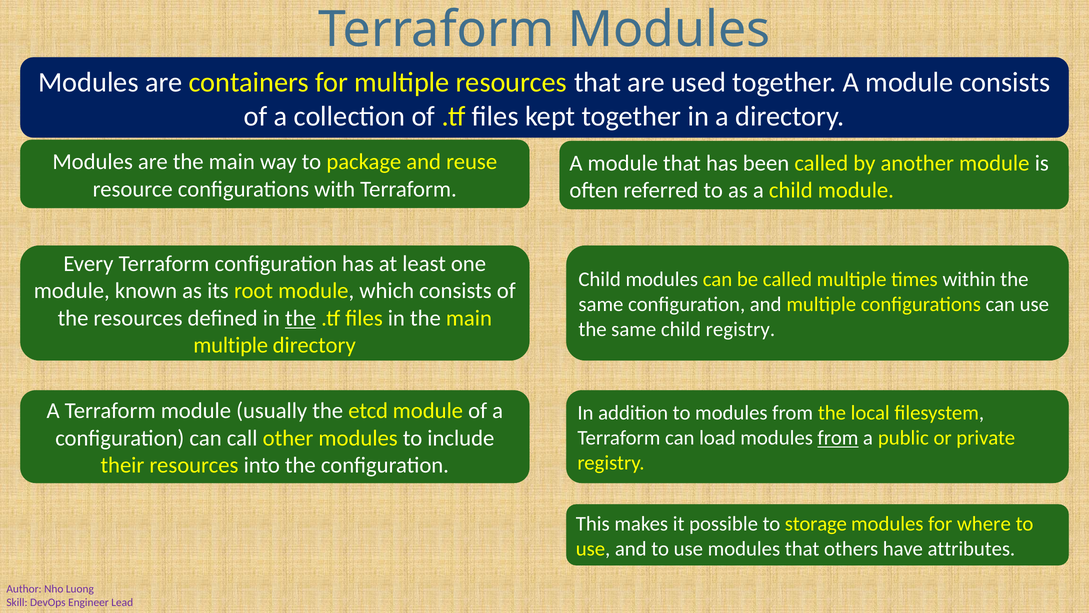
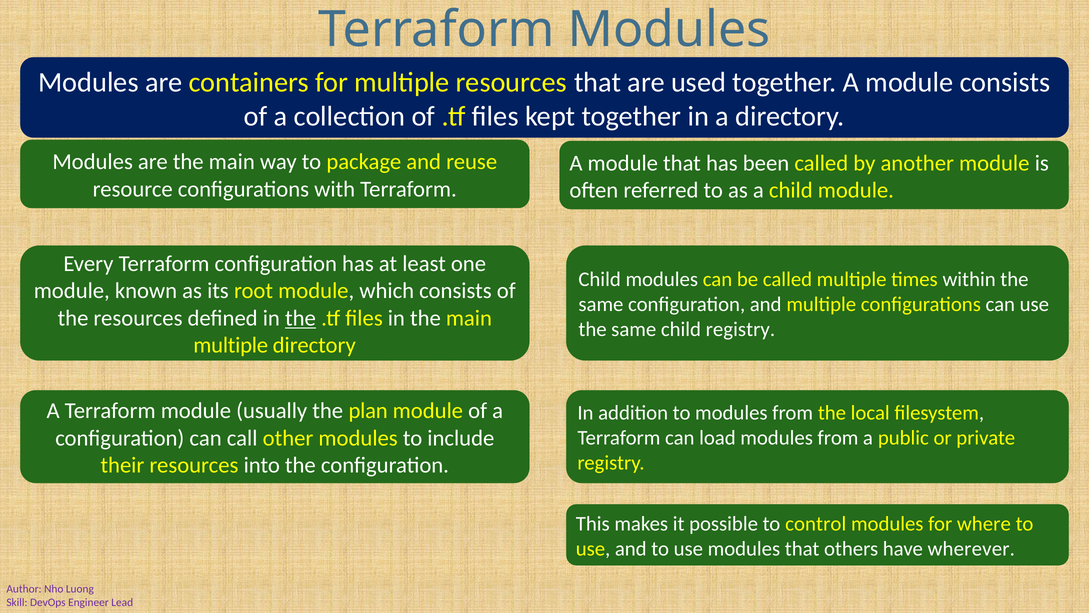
etcd: etcd -> plan (368, 411)
from underline: present -> none (838, 438)
storage: storage -> control (816, 523)
attributes: attributes -> wherever (971, 548)
